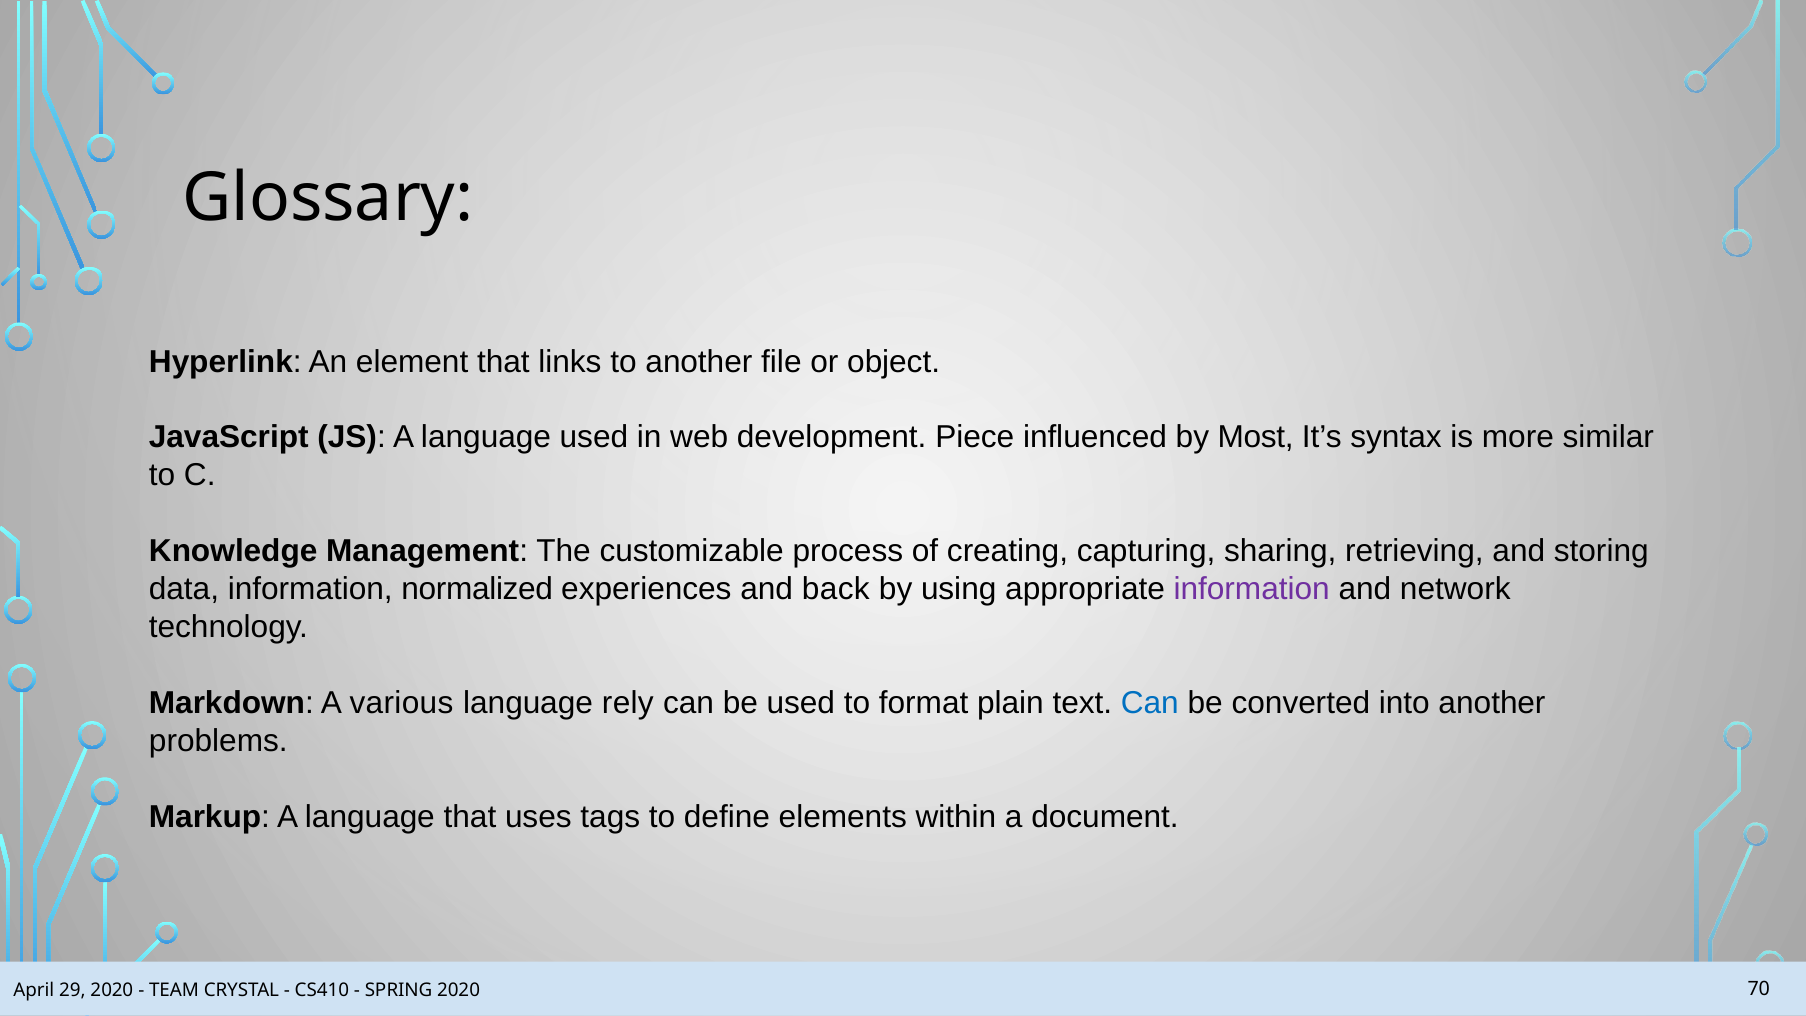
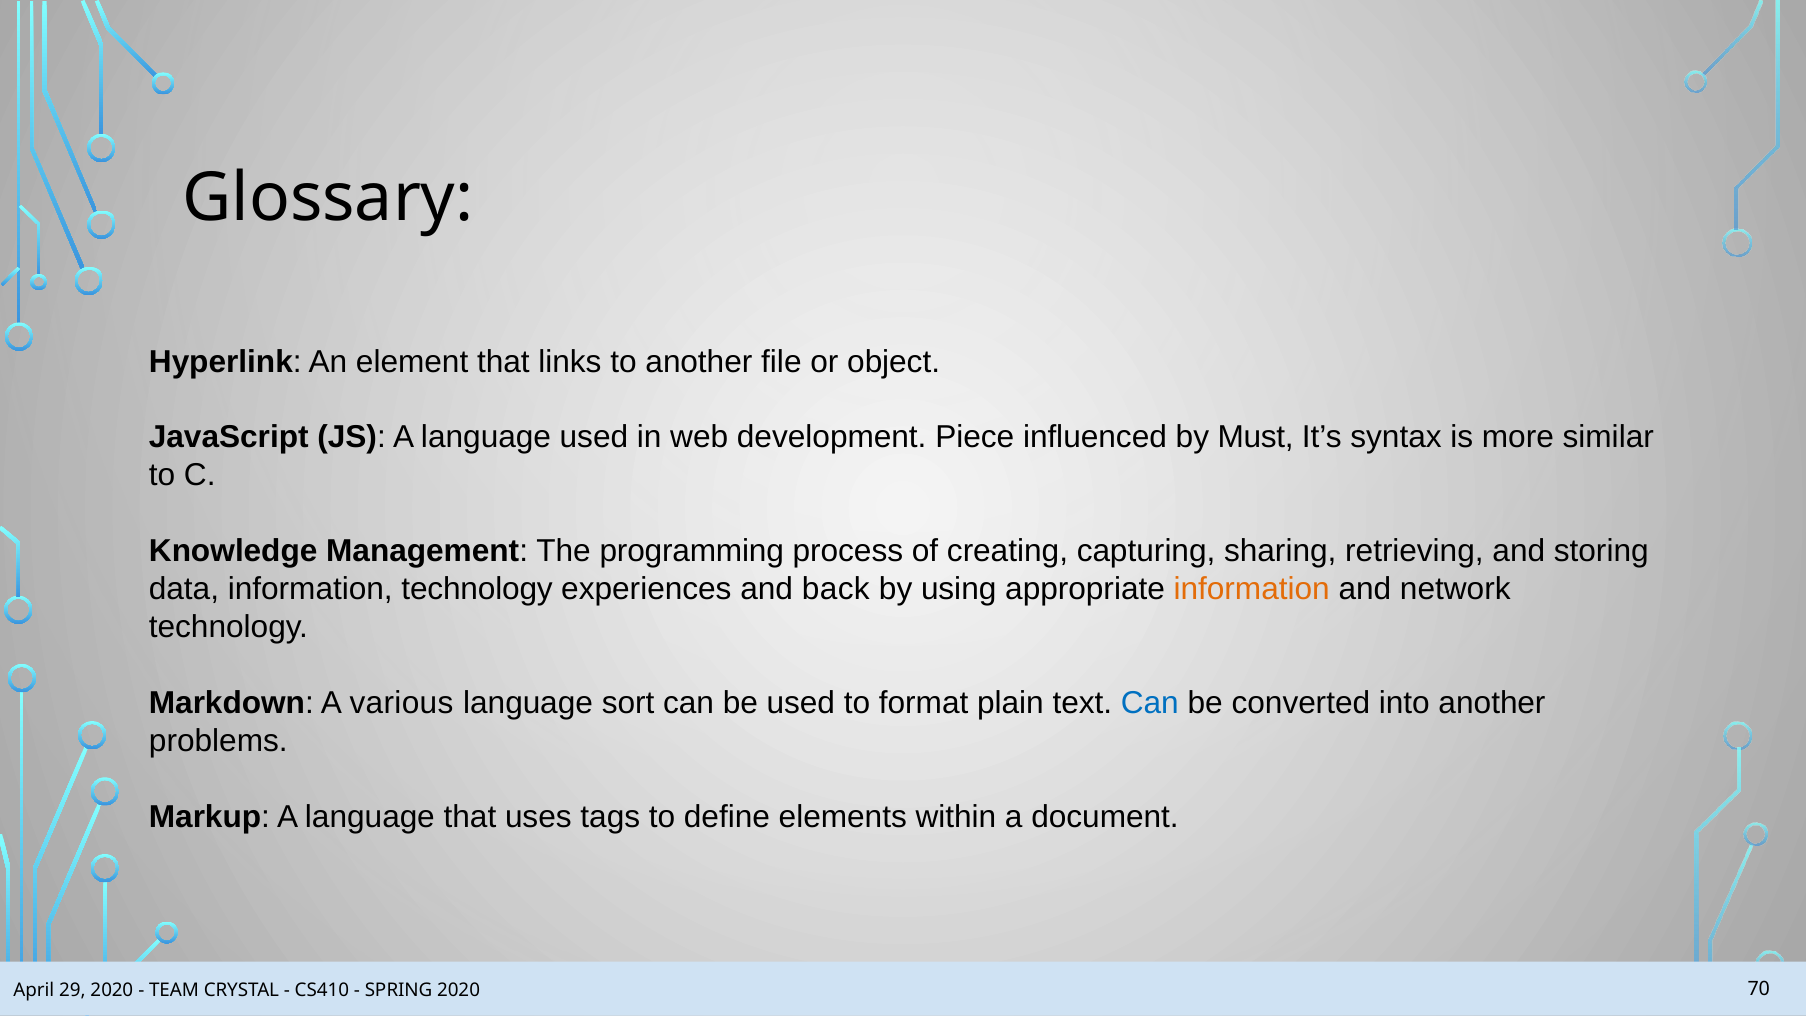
Most: Most -> Must (1256, 438)
customizable: customizable -> programming (692, 551)
information normalized: normalized -> technology (477, 589)
information colour: purple -> orange (1252, 589)
rely: rely -> sort (628, 703)
